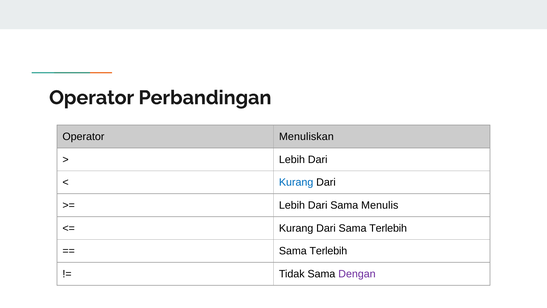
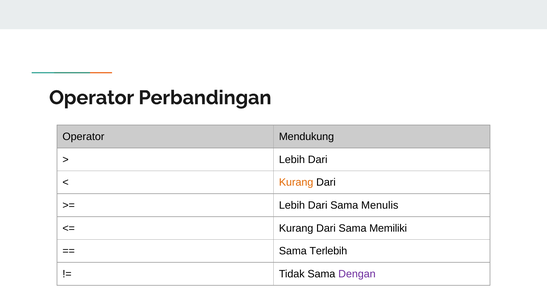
Menuliskan: Menuliskan -> Mendukung (306, 137)
Kurang colour: blue -> orange (296, 182)
Dari Sama Terlebih: Terlebih -> Memiliki (388, 228)
